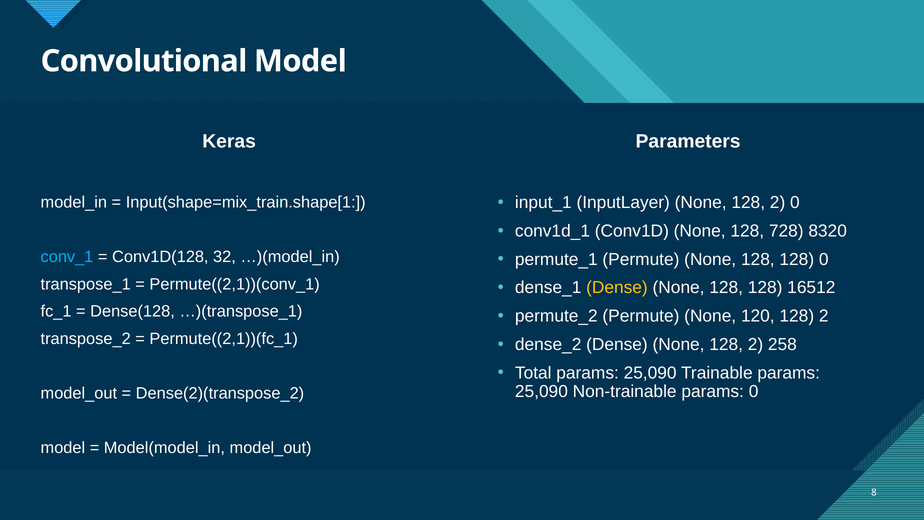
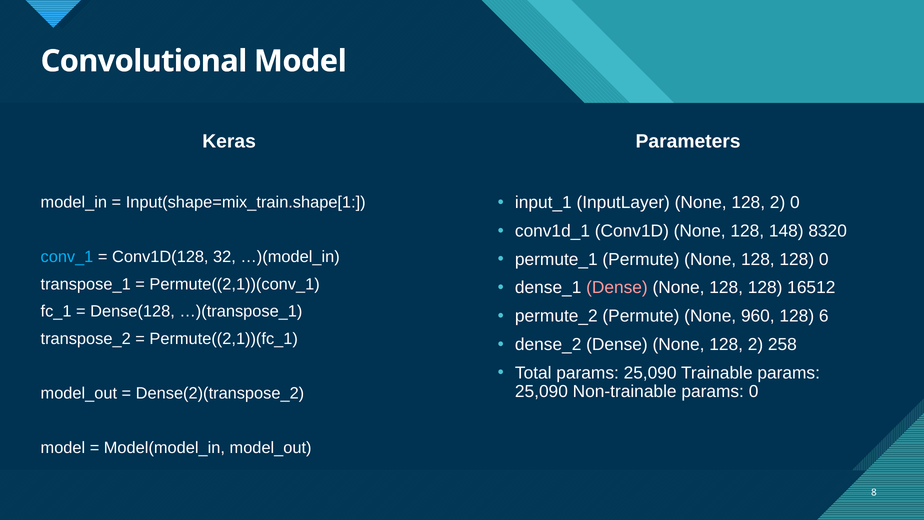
728: 728 -> 148 (786, 231)
Dense colour: yellow -> pink (617, 288)
120: 120 -> 960 (758, 316)
2: 2 -> 6 (824, 316)
